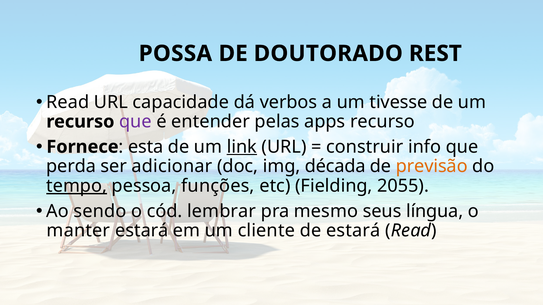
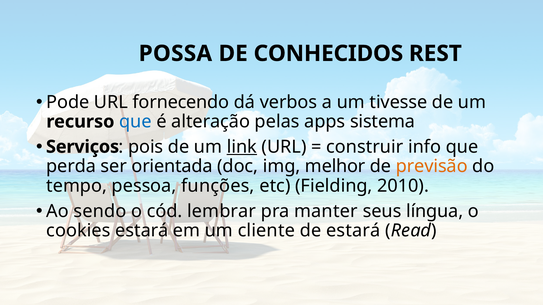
DOUTORADO: DOUTORADO -> CONHECIDOS (328, 54)
Read: Read -> Pode (68, 102)
capacidade: capacidade -> fornecendo (181, 102)
que colour: purple -> blue (135, 122)
entender: entender -> alteração (211, 122)
apps recurso: recurso -> sistema (383, 122)
Fornece: Fornece -> Serviços (83, 147)
esta: esta -> pois (146, 147)
adicionar: adicionar -> orientada (172, 167)
década: década -> melhor (335, 167)
tempo underline: present -> none (77, 186)
2055: 2055 -> 2010 (403, 186)
mesmo: mesmo -> manter (326, 211)
manter: manter -> cookies (78, 231)
